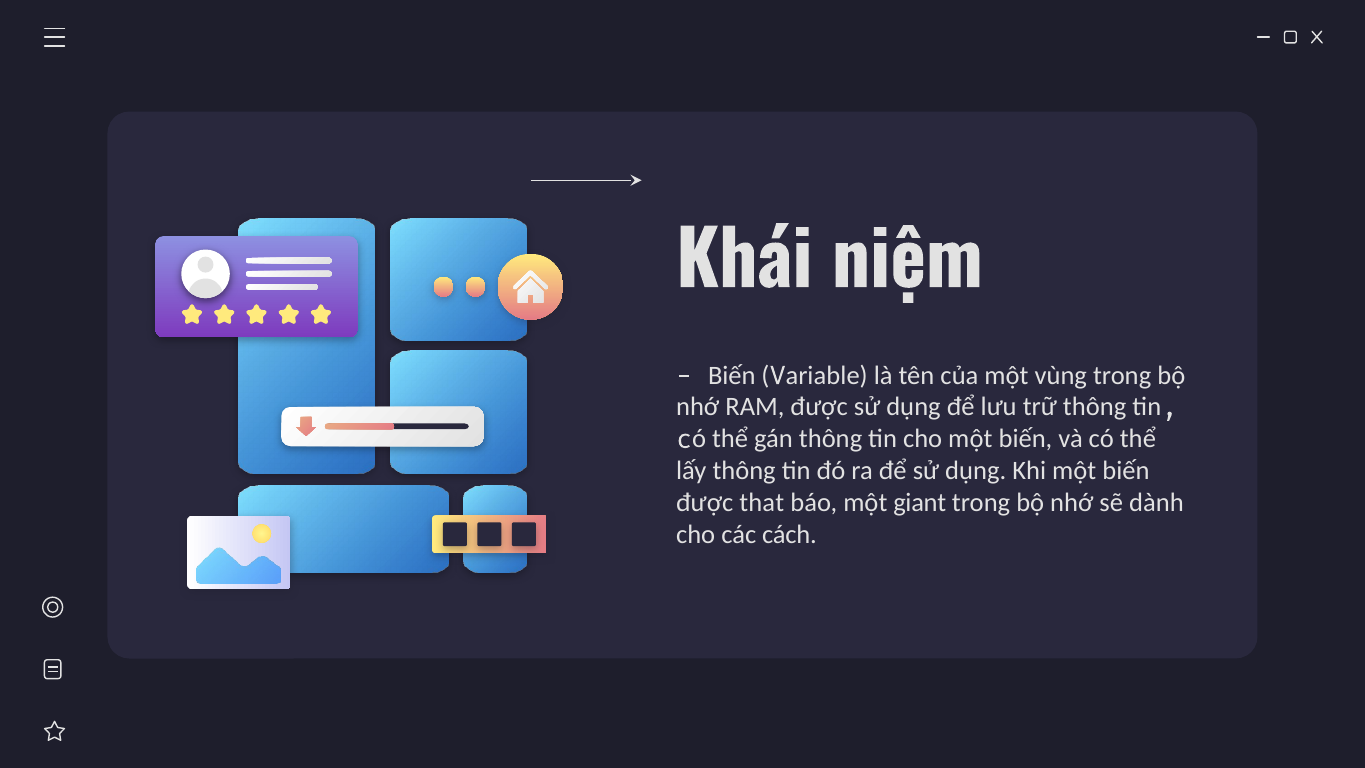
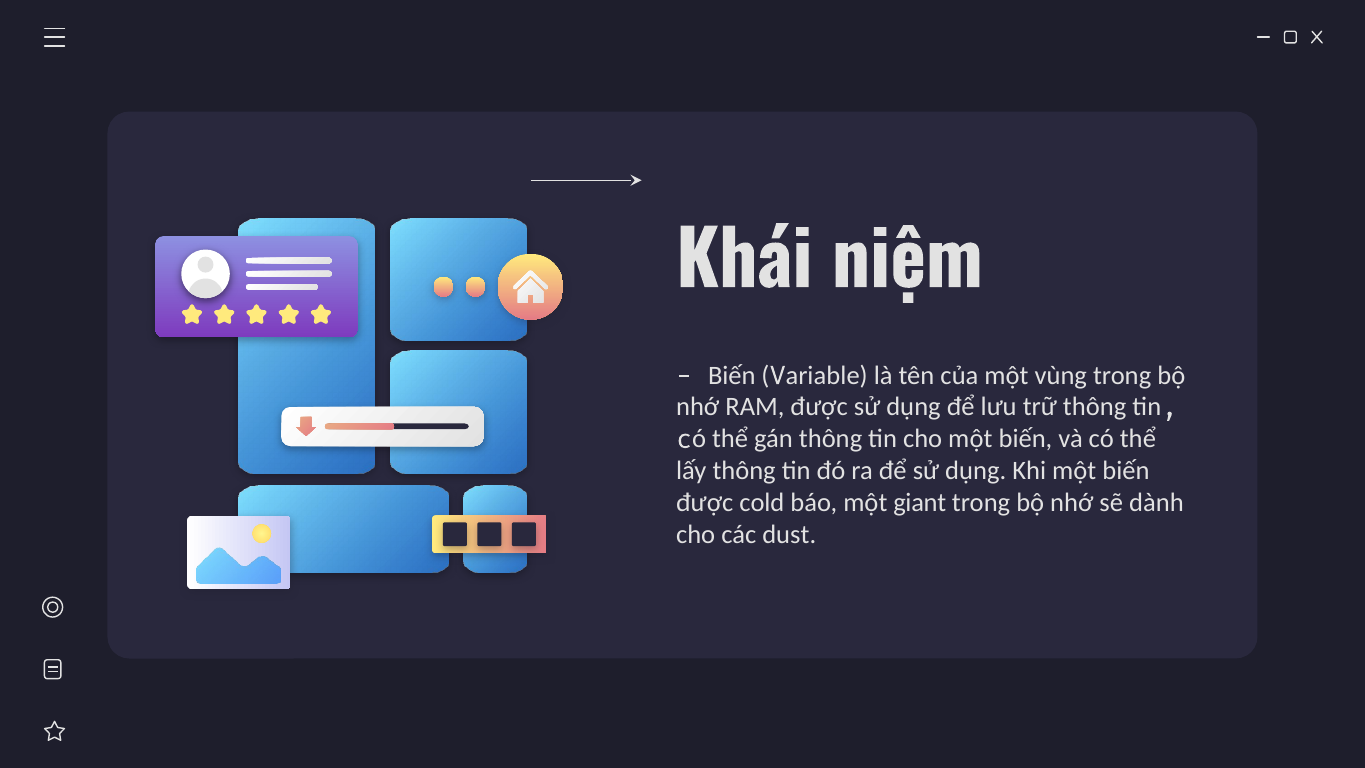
that: that -> cold (762, 503)
cách: cách -> dust (789, 535)
